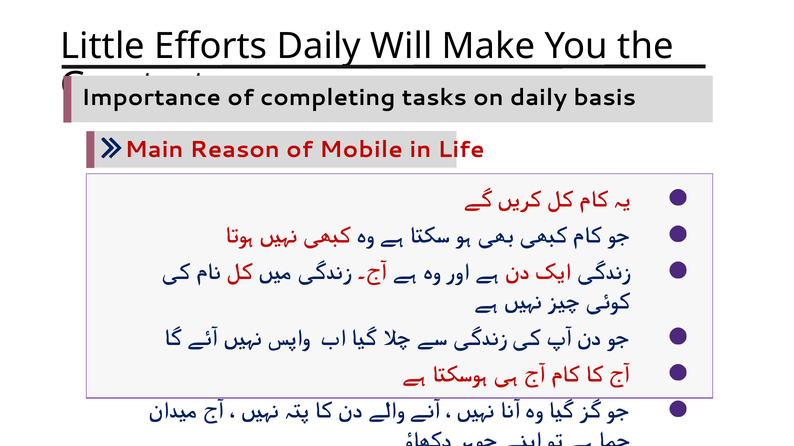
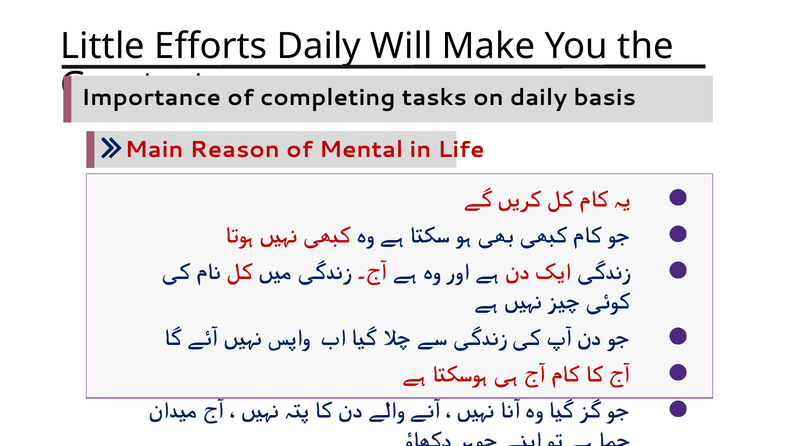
Mobile: Mobile -> Mental (361, 150)
